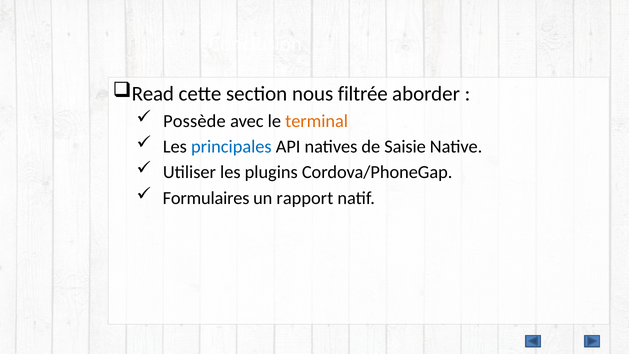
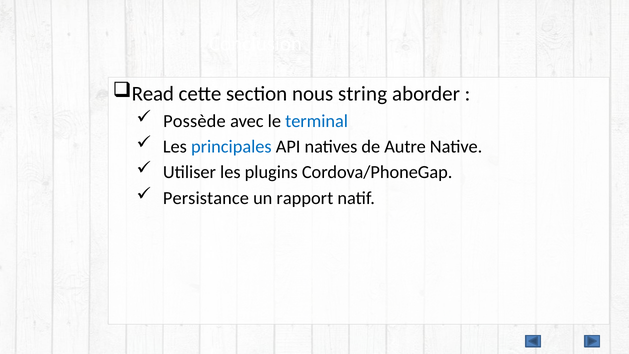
filtrée: filtrée -> string (363, 94)
terminal colour: orange -> blue (317, 121)
Saisie: Saisie -> Autre (405, 147)
Formulaires: Formulaires -> Persistance (206, 198)
